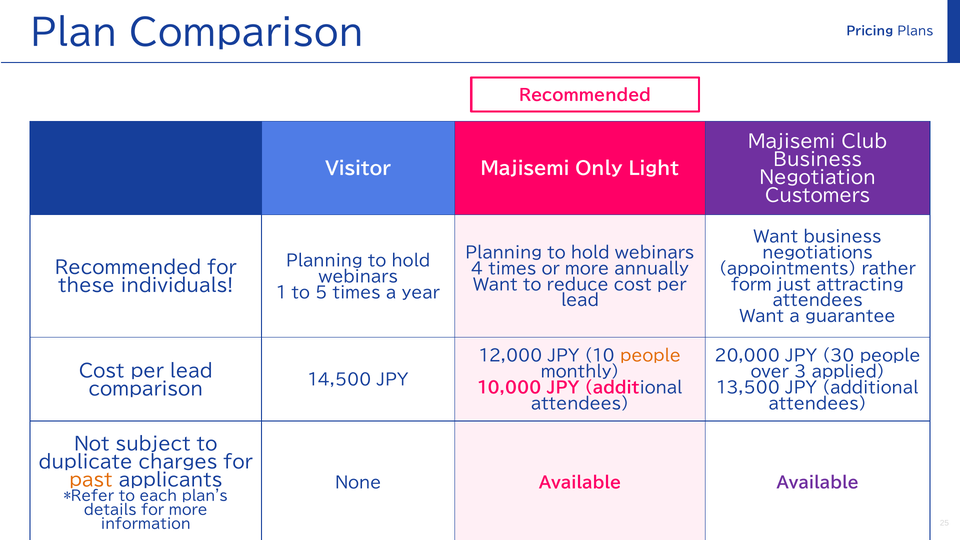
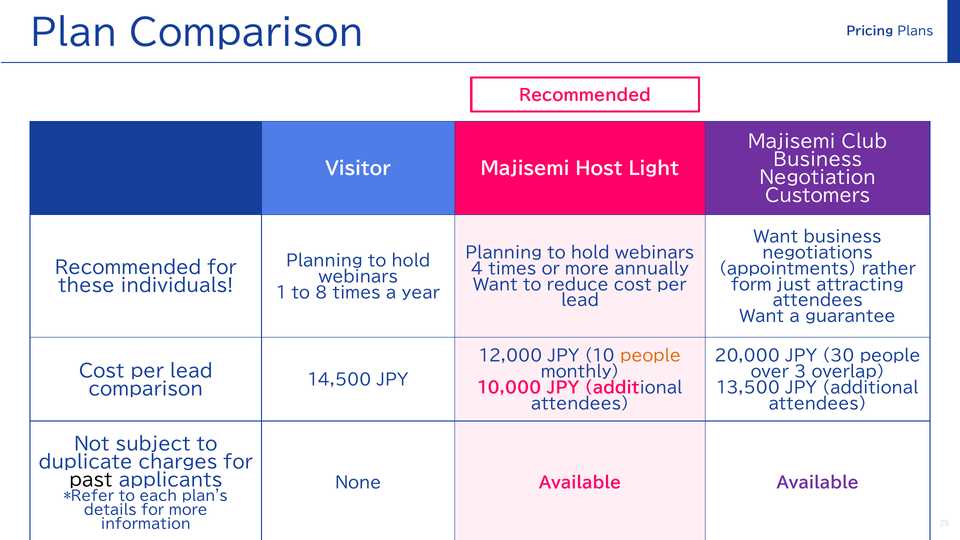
Only: Only -> Host (599, 169)
5: 5 -> 8 (321, 293)
applied: applied -> overlap (848, 372)
past colour: orange -> black (91, 480)
